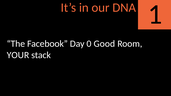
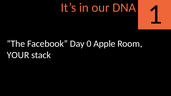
Good: Good -> Apple (104, 44)
